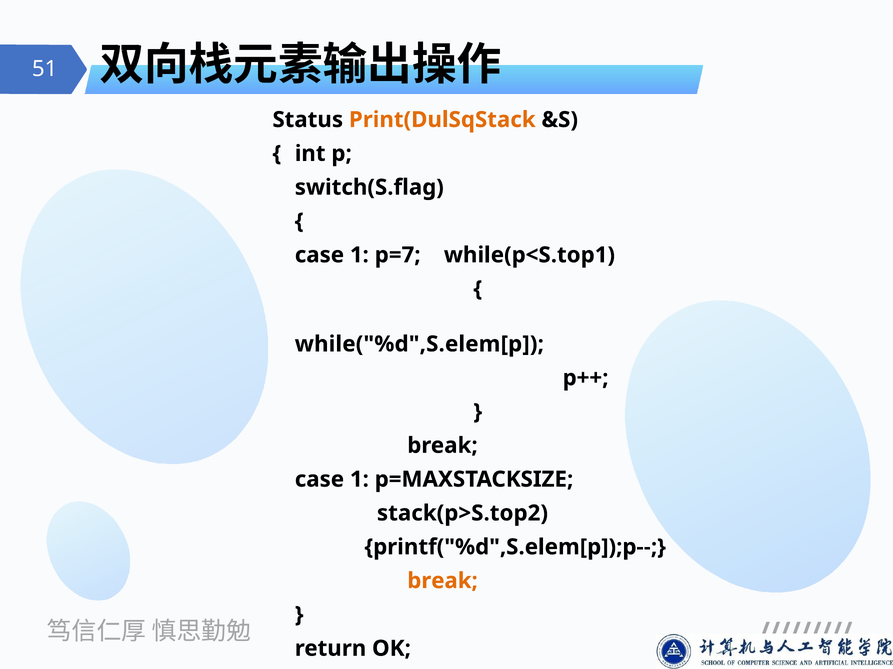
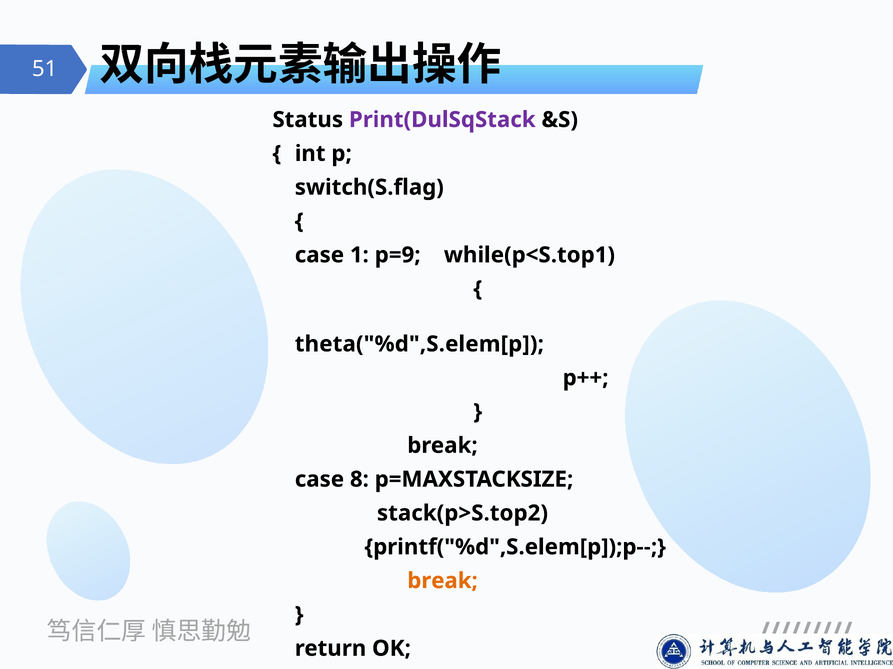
Print(DulSqStack colour: orange -> purple (442, 120)
p=7: p=7 -> p=9 (398, 255)
while("%d",S.elem[p: while("%d",S.elem[p -> theta("%d",S.elem[p (419, 344)
1: 1 -> 8 (359, 480)
